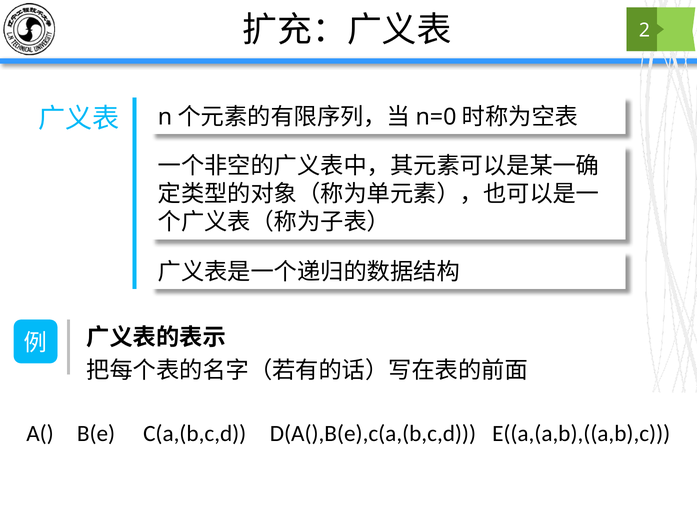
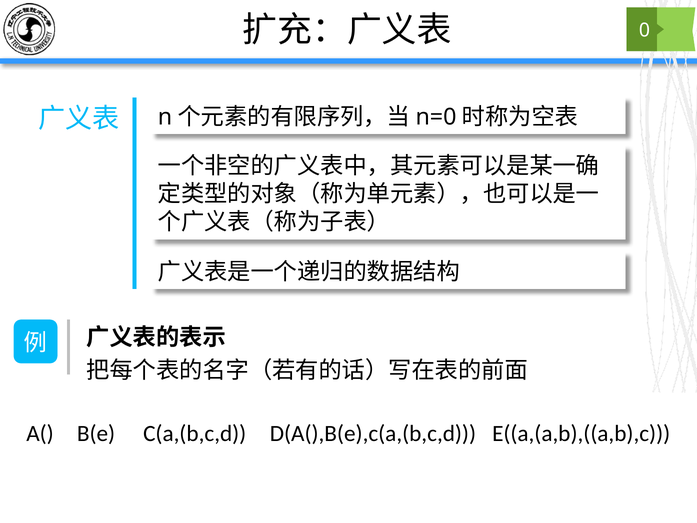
2: 2 -> 0 (645, 31)
